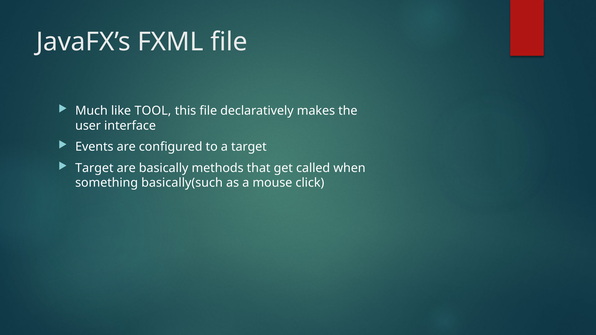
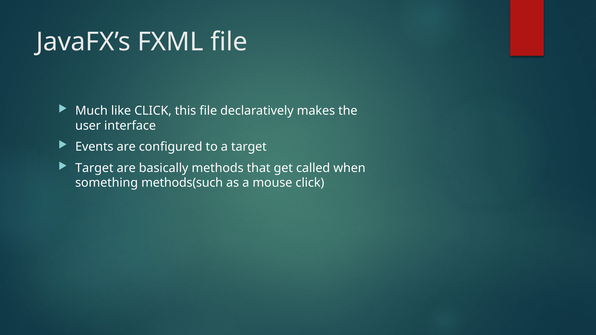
like TOOL: TOOL -> CLICK (153, 111)
basically(such: basically(such -> methods(such (182, 183)
